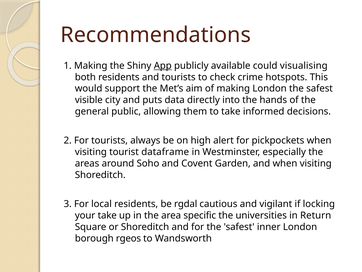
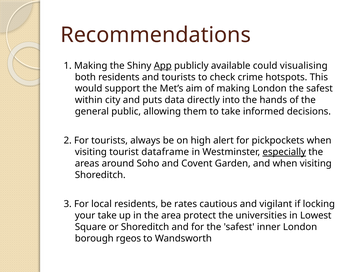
visible: visible -> within (89, 100)
especially underline: none -> present (284, 152)
rgdal: rgdal -> rates (186, 204)
specific: specific -> protect (200, 215)
Return: Return -> Lowest (316, 215)
